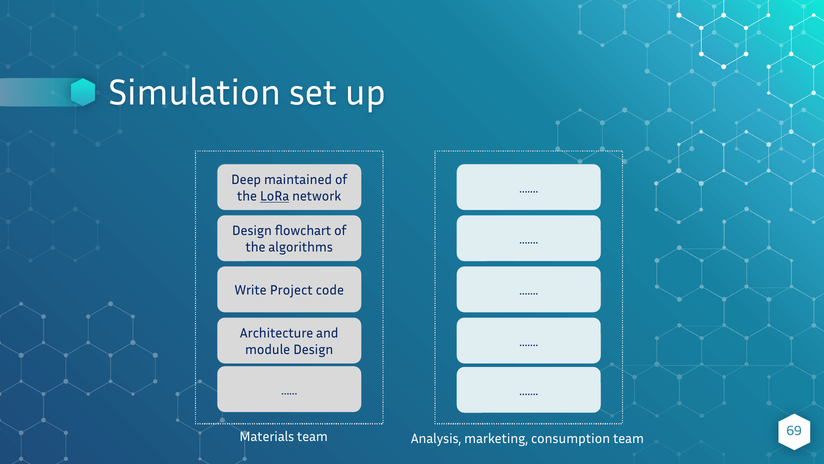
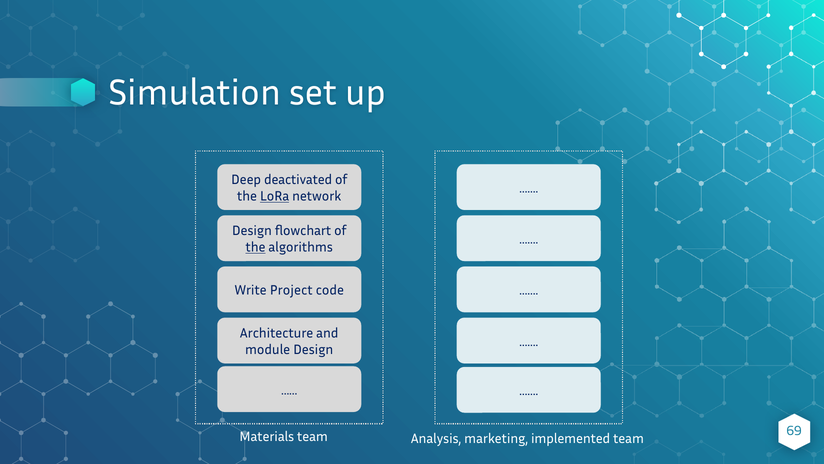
maintained: maintained -> deactivated (298, 180)
the underline: none -> present (256, 247)
consumption: consumption -> implemented (571, 438)
